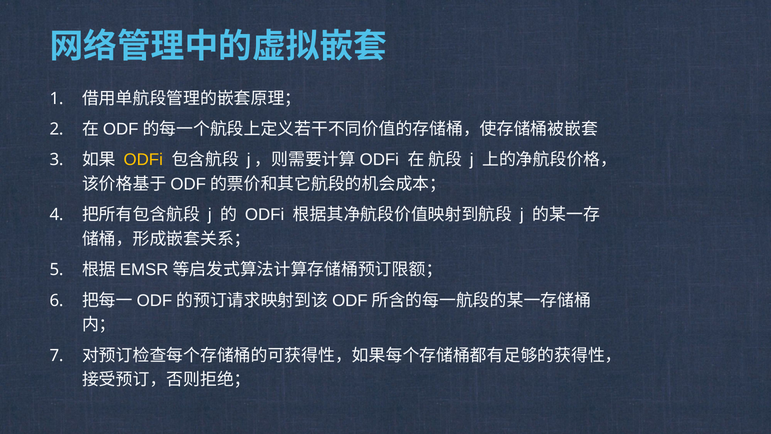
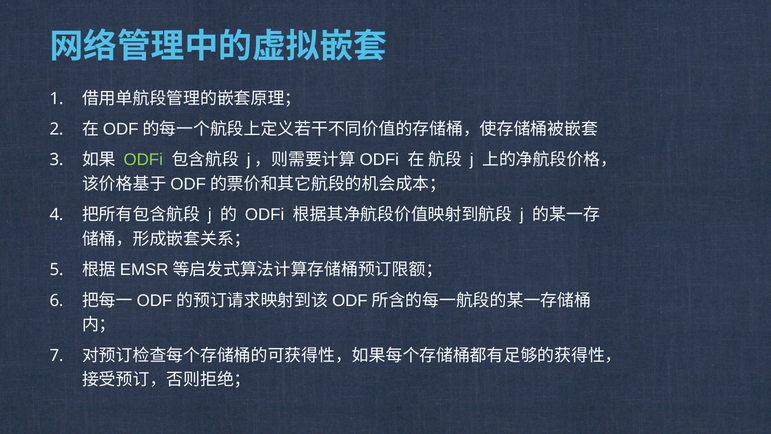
ODFi colour: yellow -> light green (143, 160)
